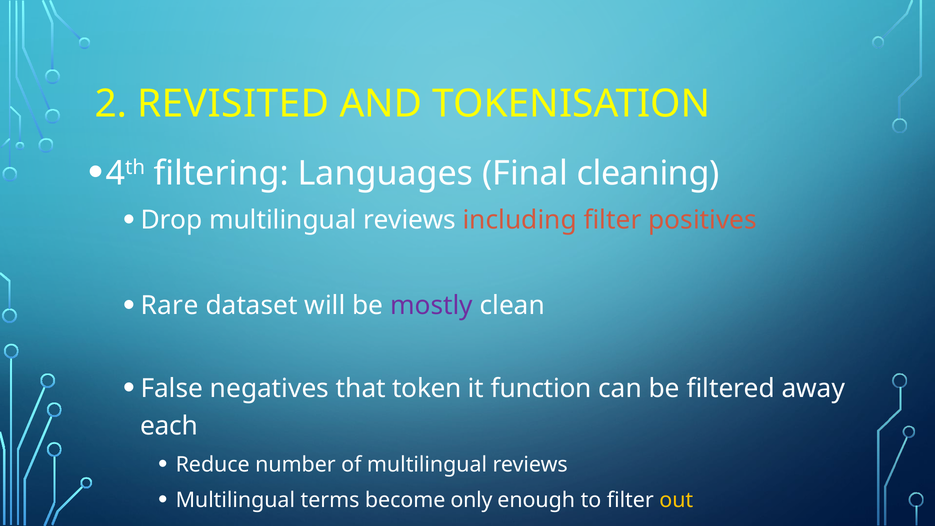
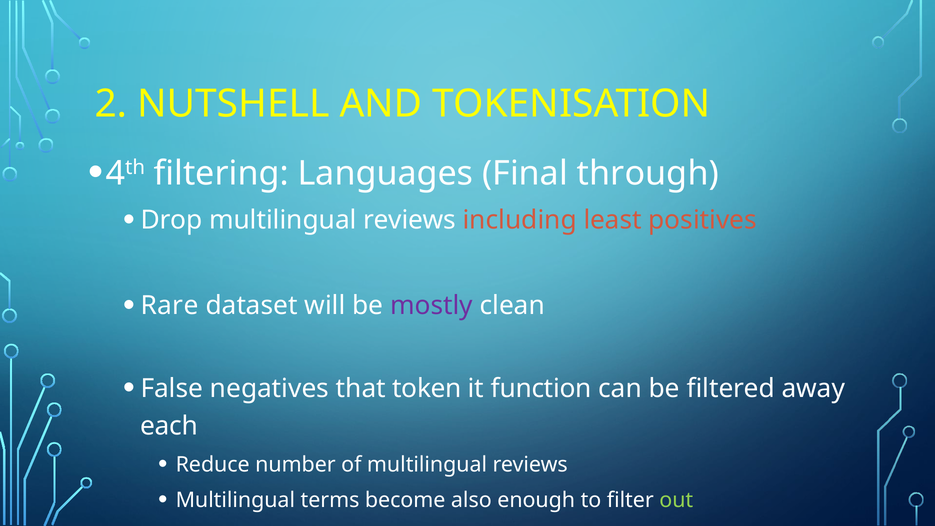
REVISITED: REVISITED -> NUTSHELL (233, 104)
cleaning: cleaning -> through (648, 173)
including filter: filter -> least (613, 220)
only: only -> also (471, 500)
out colour: yellow -> light green (676, 500)
